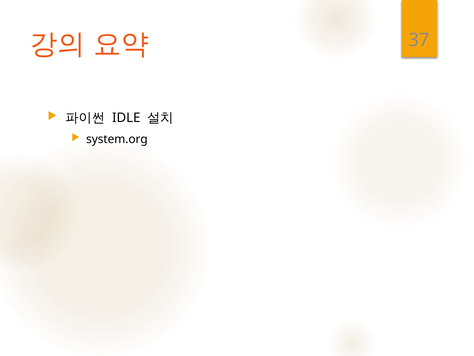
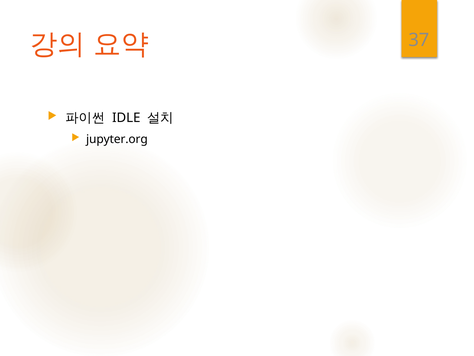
system.org: system.org -> jupyter.org (117, 139)
